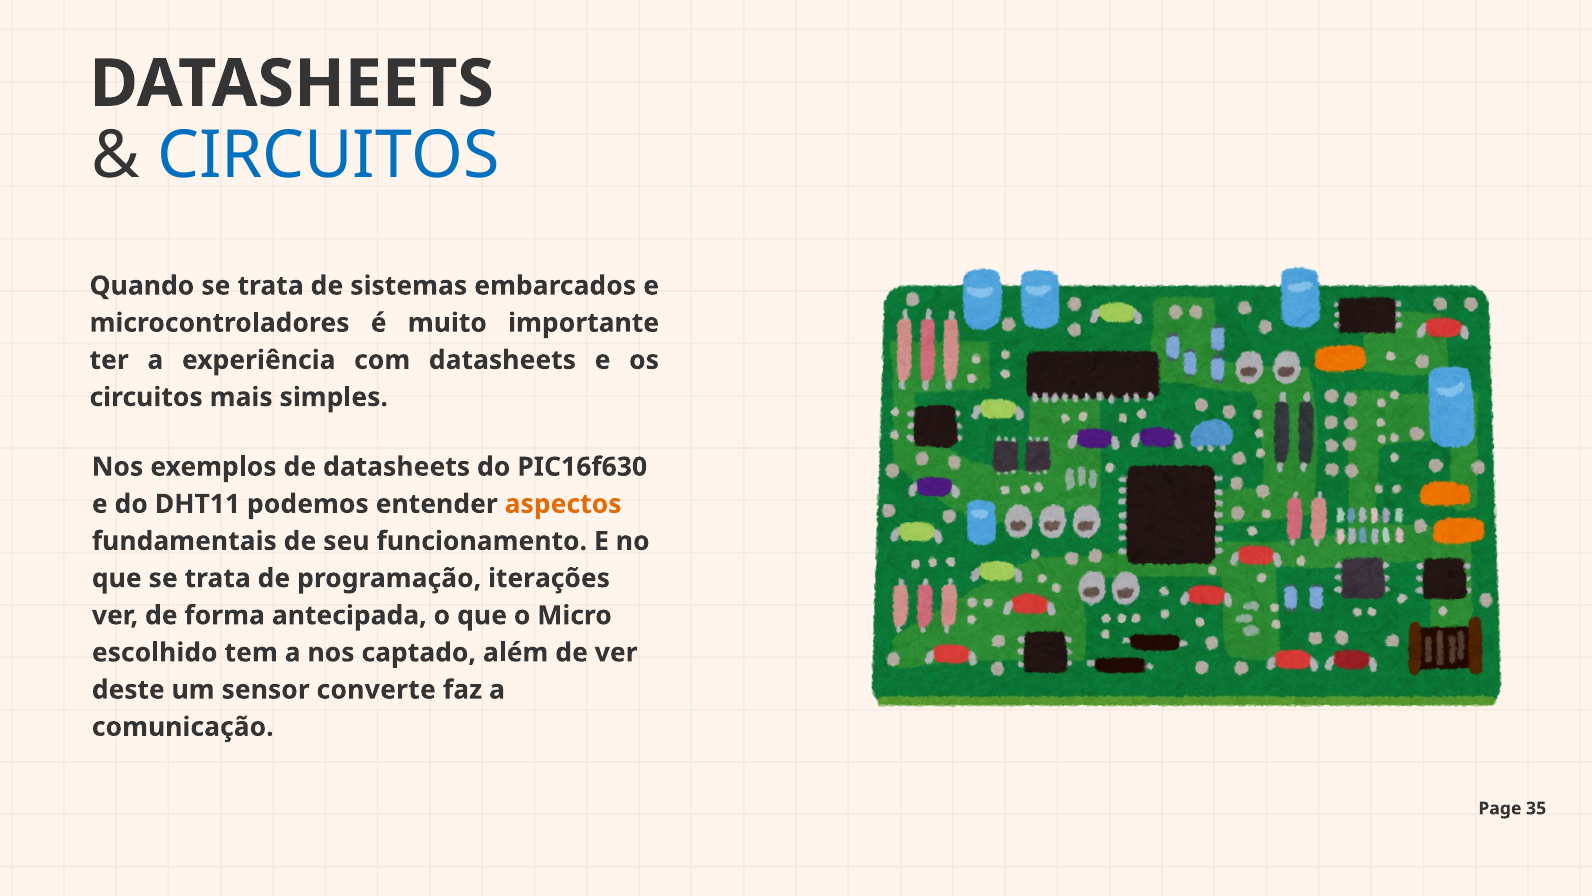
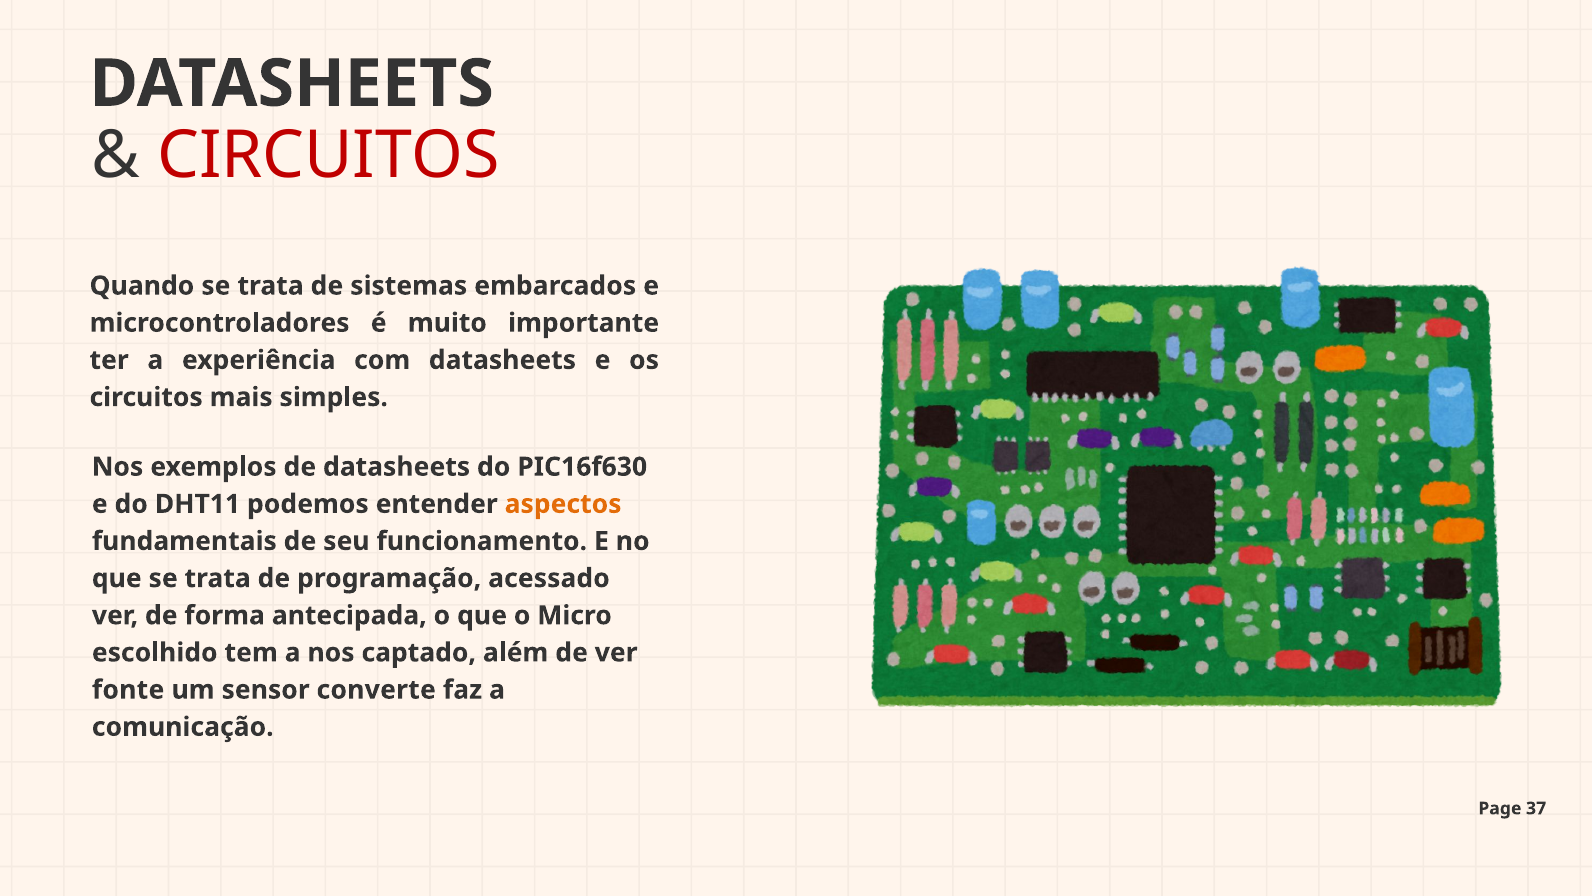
CIRCUITOS colour: blue -> red (329, 156)
iterações: iterações -> acessado (549, 578)
deste: deste -> fonte (128, 689)
35: 35 -> 37 (1536, 808)
